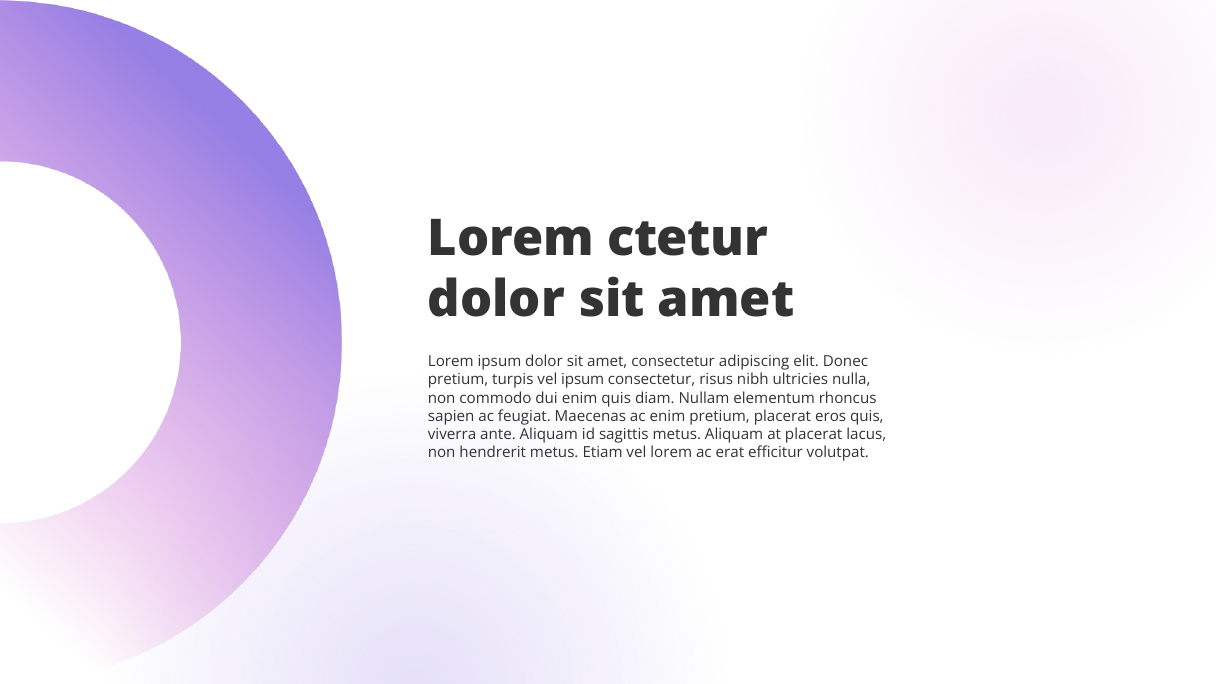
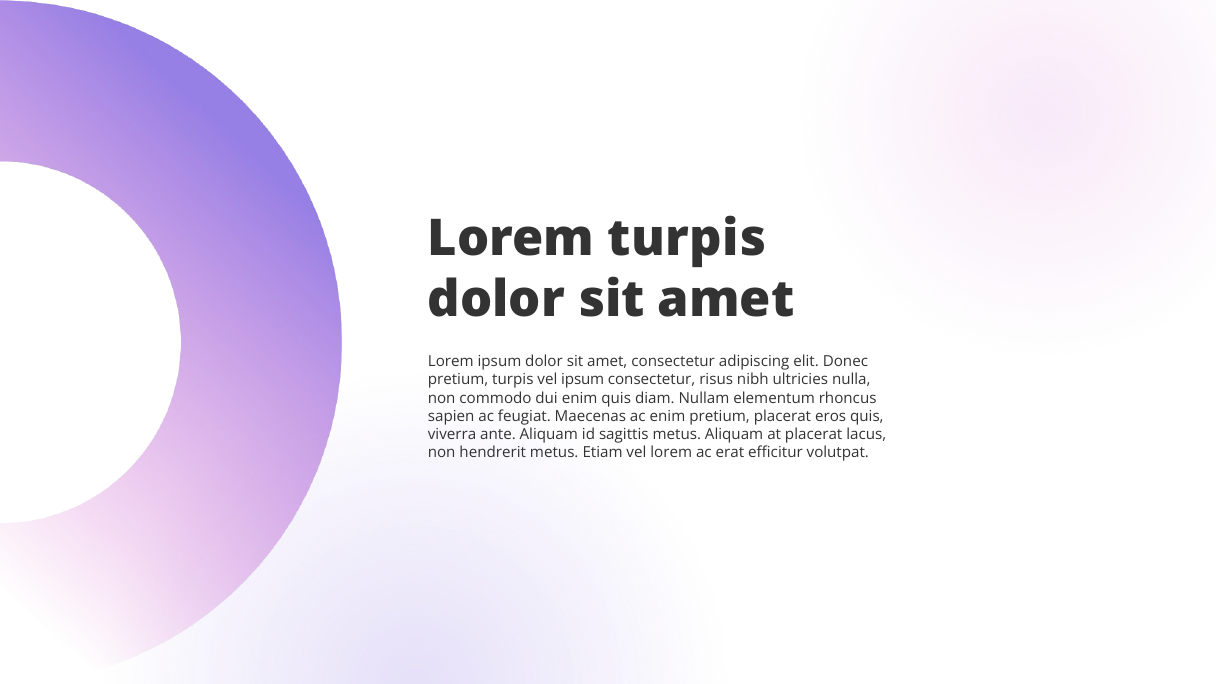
Lorem ctetur: ctetur -> turpis (687, 239)
